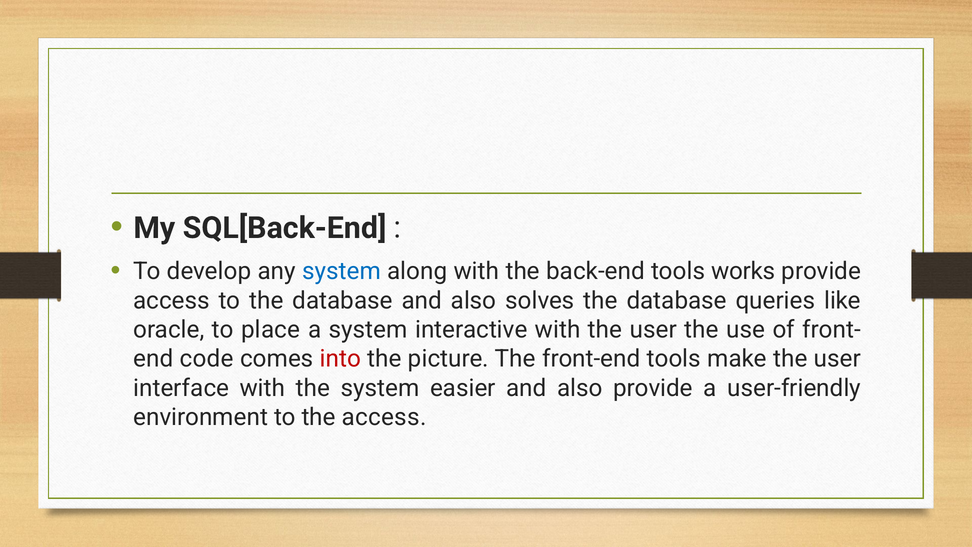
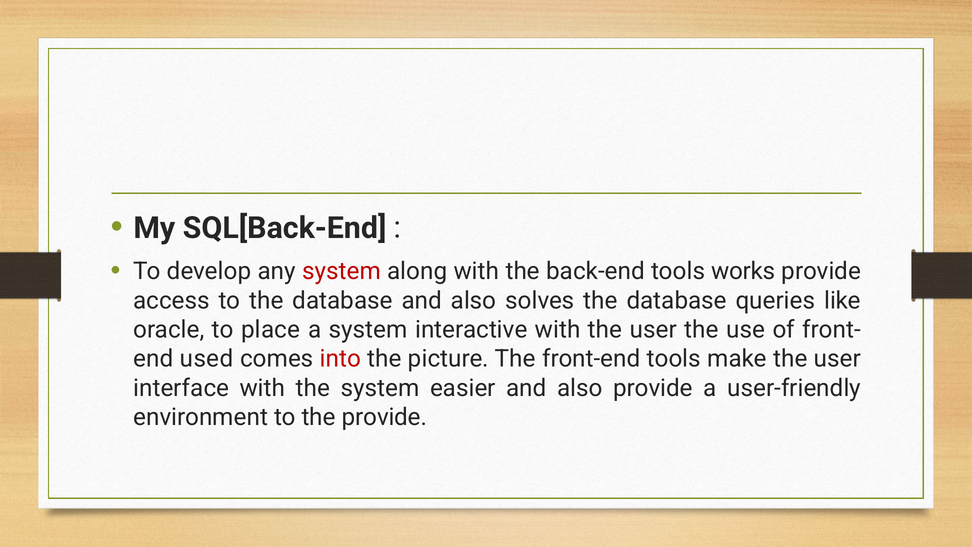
system colour: blue -> red (341, 271)
code: code -> used (207, 359)
the access: access -> provide (384, 417)
